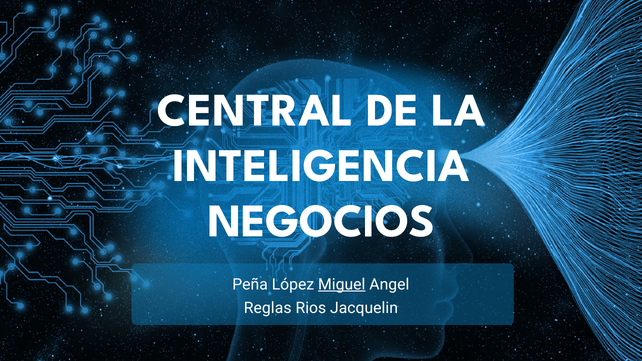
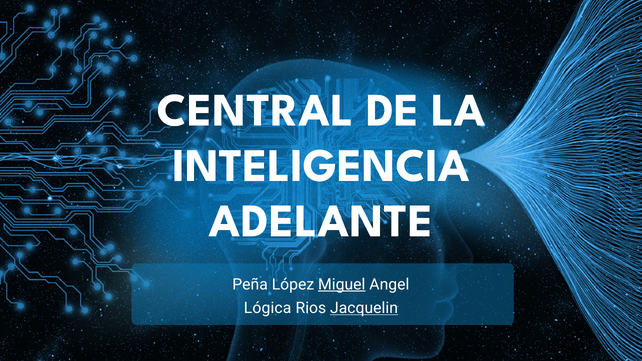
NEGOCIOS: NEGOCIOS -> ADELANTE (321, 221)
Reglas: Reglas -> Lógica (268, 308)
Jacquelin underline: none -> present (364, 308)
